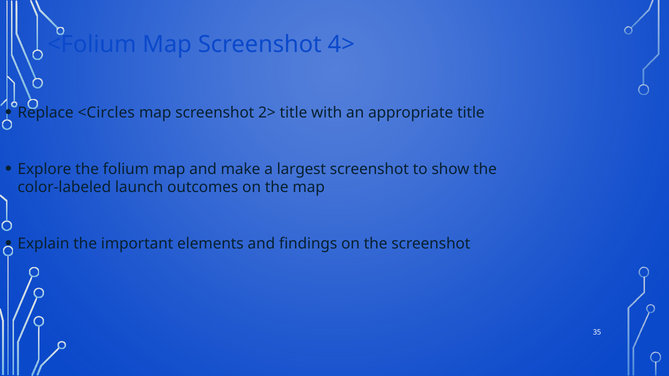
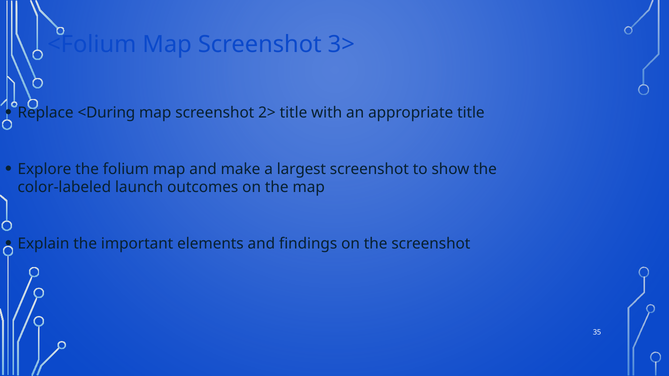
4>: 4> -> 3> (341, 45)
<Circles: <Circles -> <During (106, 113)
